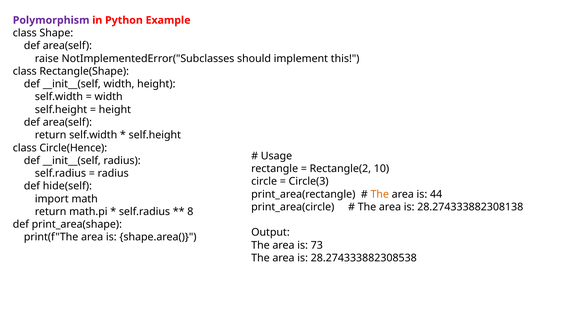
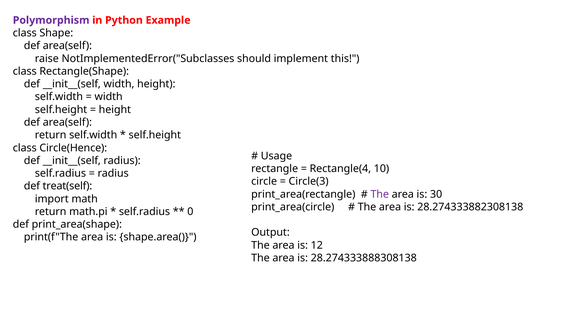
Rectangle(2: Rectangle(2 -> Rectangle(4 (340, 169)
hide(self: hide(self -> treat(self (67, 186)
The colour: orange -> purple (380, 194)
44: 44 -> 30 (436, 194)
8: 8 -> 0 (190, 212)
73: 73 -> 12 (317, 245)
28.274333882308538: 28.274333882308538 -> 28.274333888308138 (364, 258)
